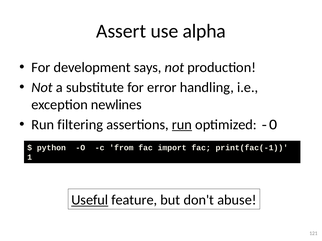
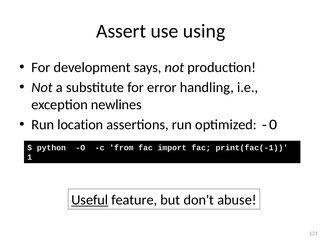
alpha: alpha -> using (204, 31)
filtering: filtering -> location (80, 125)
run underline: present -> none (182, 125)
